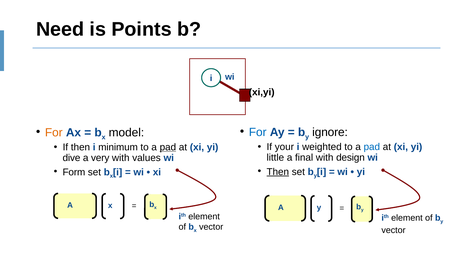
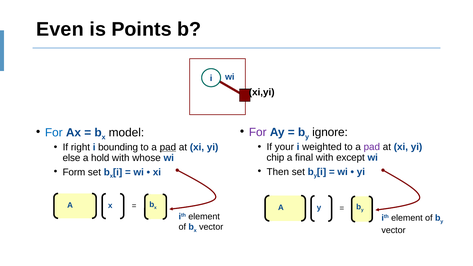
Need: Need -> Even (60, 29)
For colour: blue -> purple (258, 132)
For colour: orange -> blue (54, 133)
pad colour: blue -> purple (372, 147)
If then: then -> right (80, 147)
minimum: minimum -> bounding (118, 147)
little: little -> chip (275, 158)
design: design -> except (350, 158)
dive: dive -> else (71, 158)
very: very -> hold (100, 158)
values: values -> whose (147, 158)
Then underline: present -> none (278, 172)
